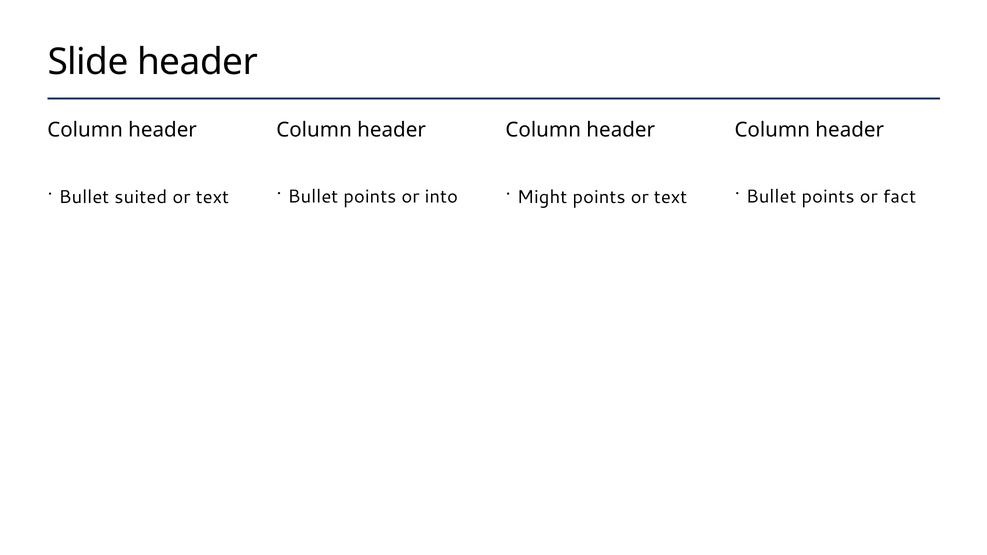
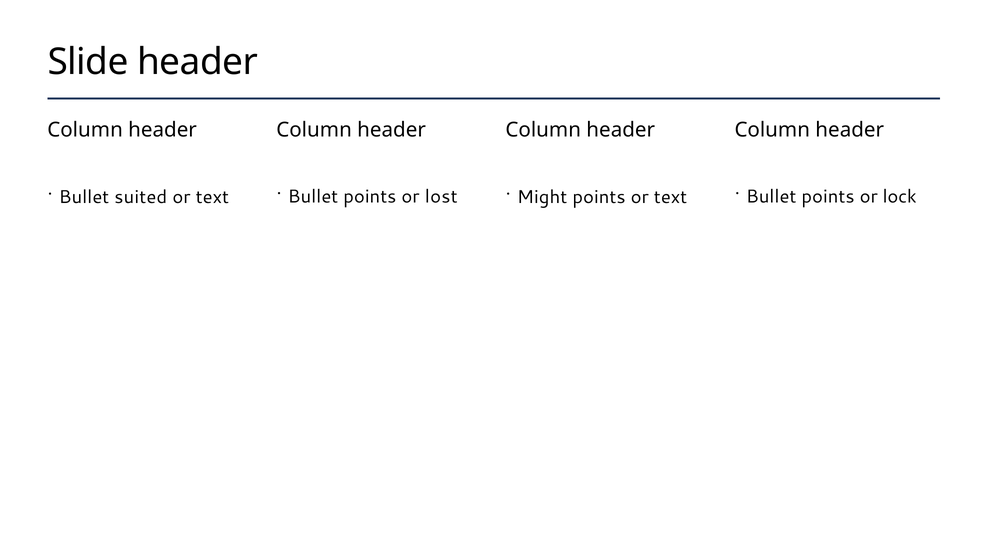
into: into -> lost (441, 197)
fact: fact -> lock (900, 197)
